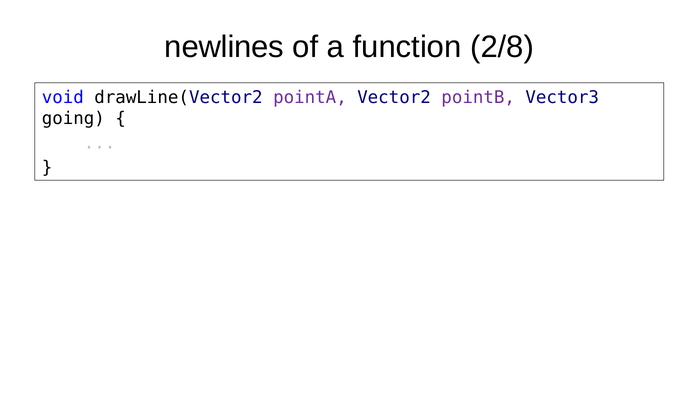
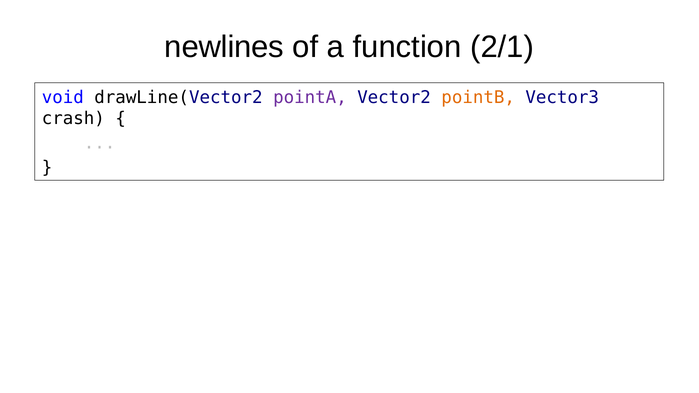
2/8: 2/8 -> 2/1 (502, 47)
pointB colour: purple -> orange (478, 98)
going: going -> crash (73, 119)
